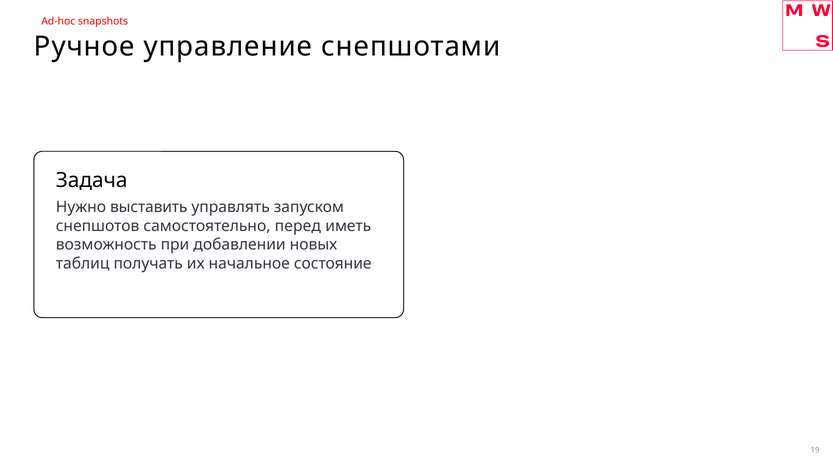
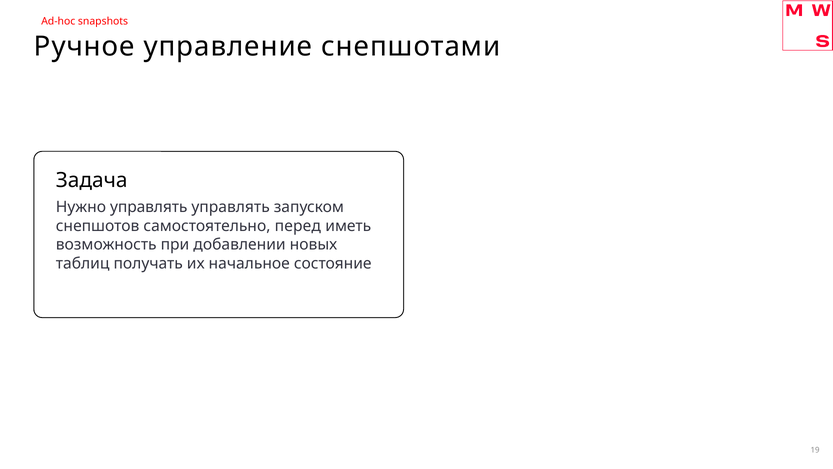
Нужно выставить: выставить -> управлять (149, 207)
